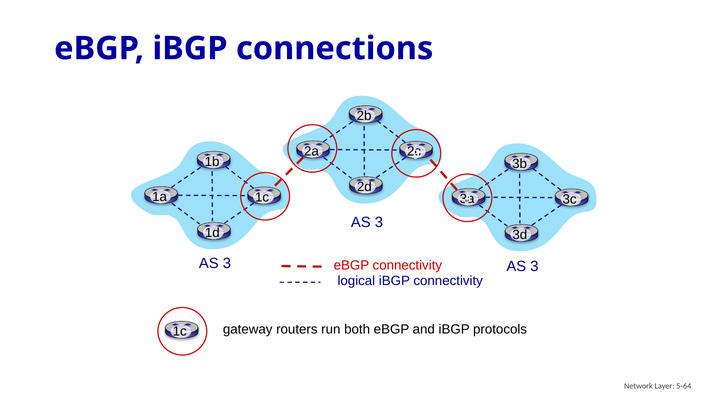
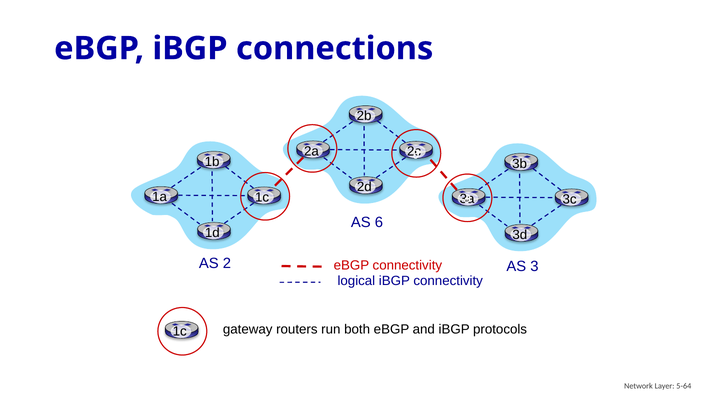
3: 3 -> 6 (379, 223)
3: 3 -> 2 (227, 263)
